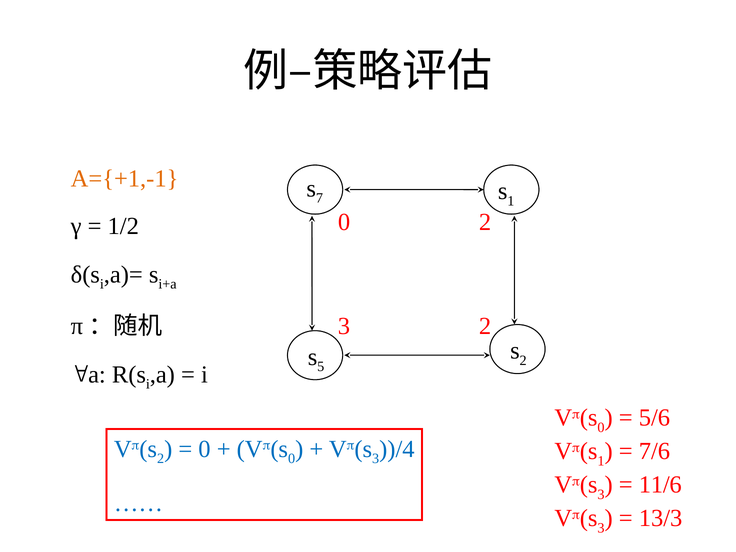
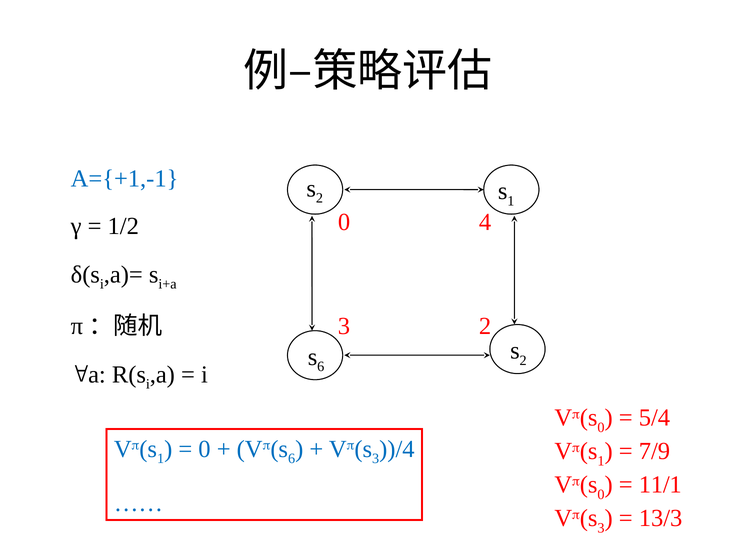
A={+1,-1 colour: orange -> blue (125, 179)
7: 7 -> 2 (319, 198)
0 2: 2 -> 4 (485, 222)
5: 5 -> 6 (321, 366)
5/6: 5/6 -> 5/4 (654, 418)
2: 2 -> 1 (161, 459)
0: 0 -> 6 (292, 459)
7/6: 7/6 -> 7/9 (654, 451)
3: 3 -> 0 (601, 494)
11/6: 11/6 -> 11/1 (660, 485)
